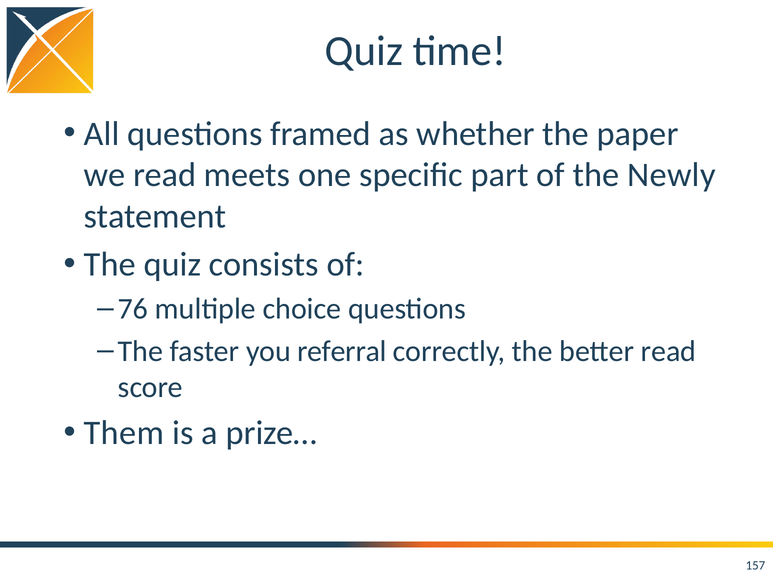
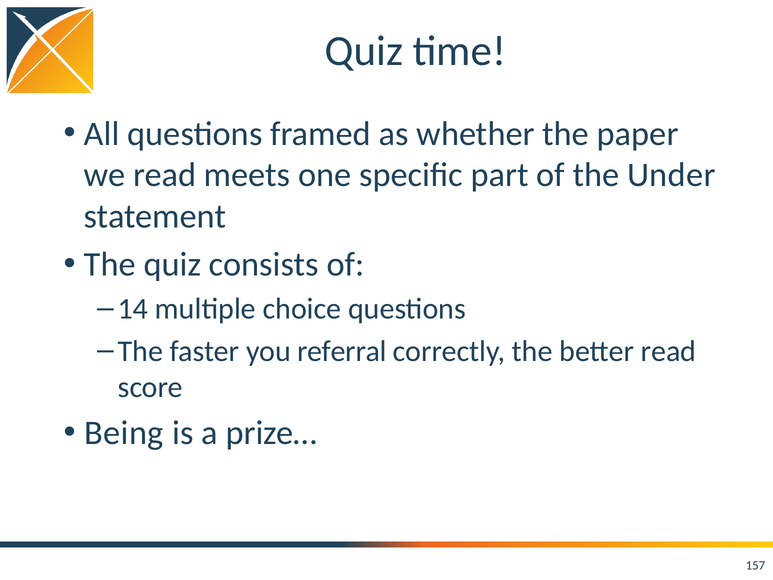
Newly: Newly -> Under (671, 175)
76: 76 -> 14 (133, 309)
Them: Them -> Being (124, 433)
